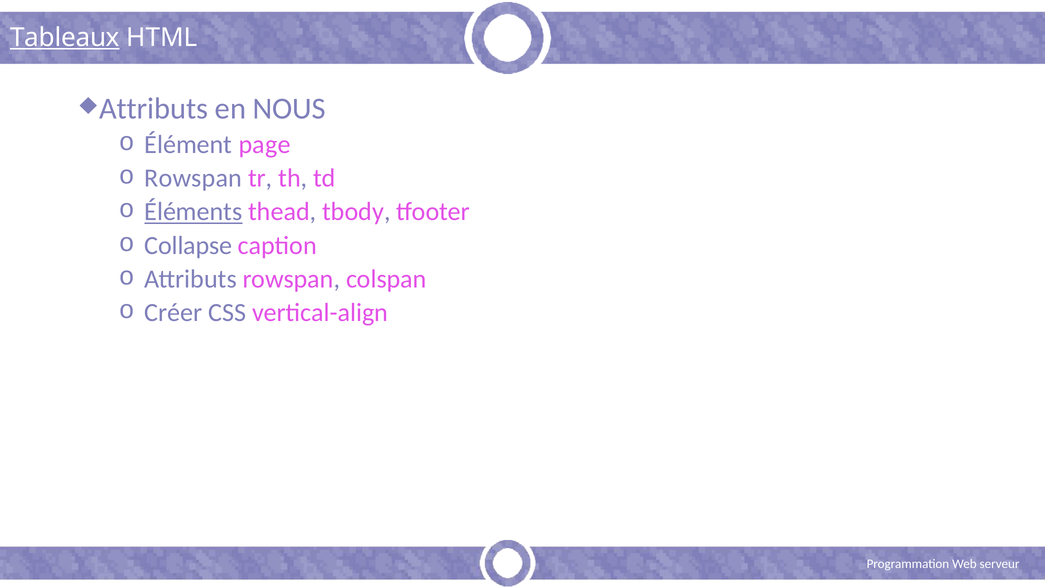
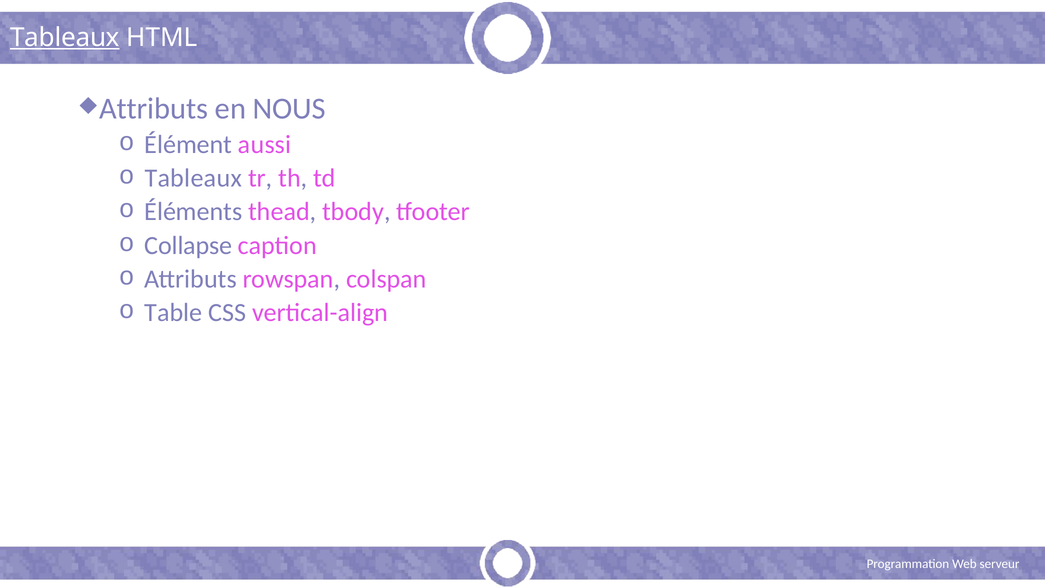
page: page -> aussi (265, 144)
Rowspan: Rowspan -> Tableaux (193, 178)
Éléments underline: present -> none (193, 212)
Créer: Créer -> Table (173, 313)
